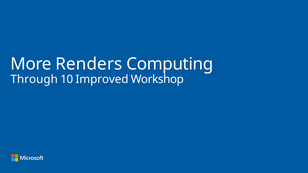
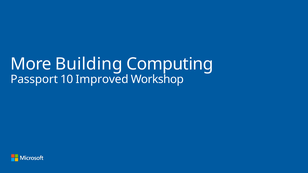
Renders: Renders -> Building (89, 64)
Through: Through -> Passport (34, 79)
